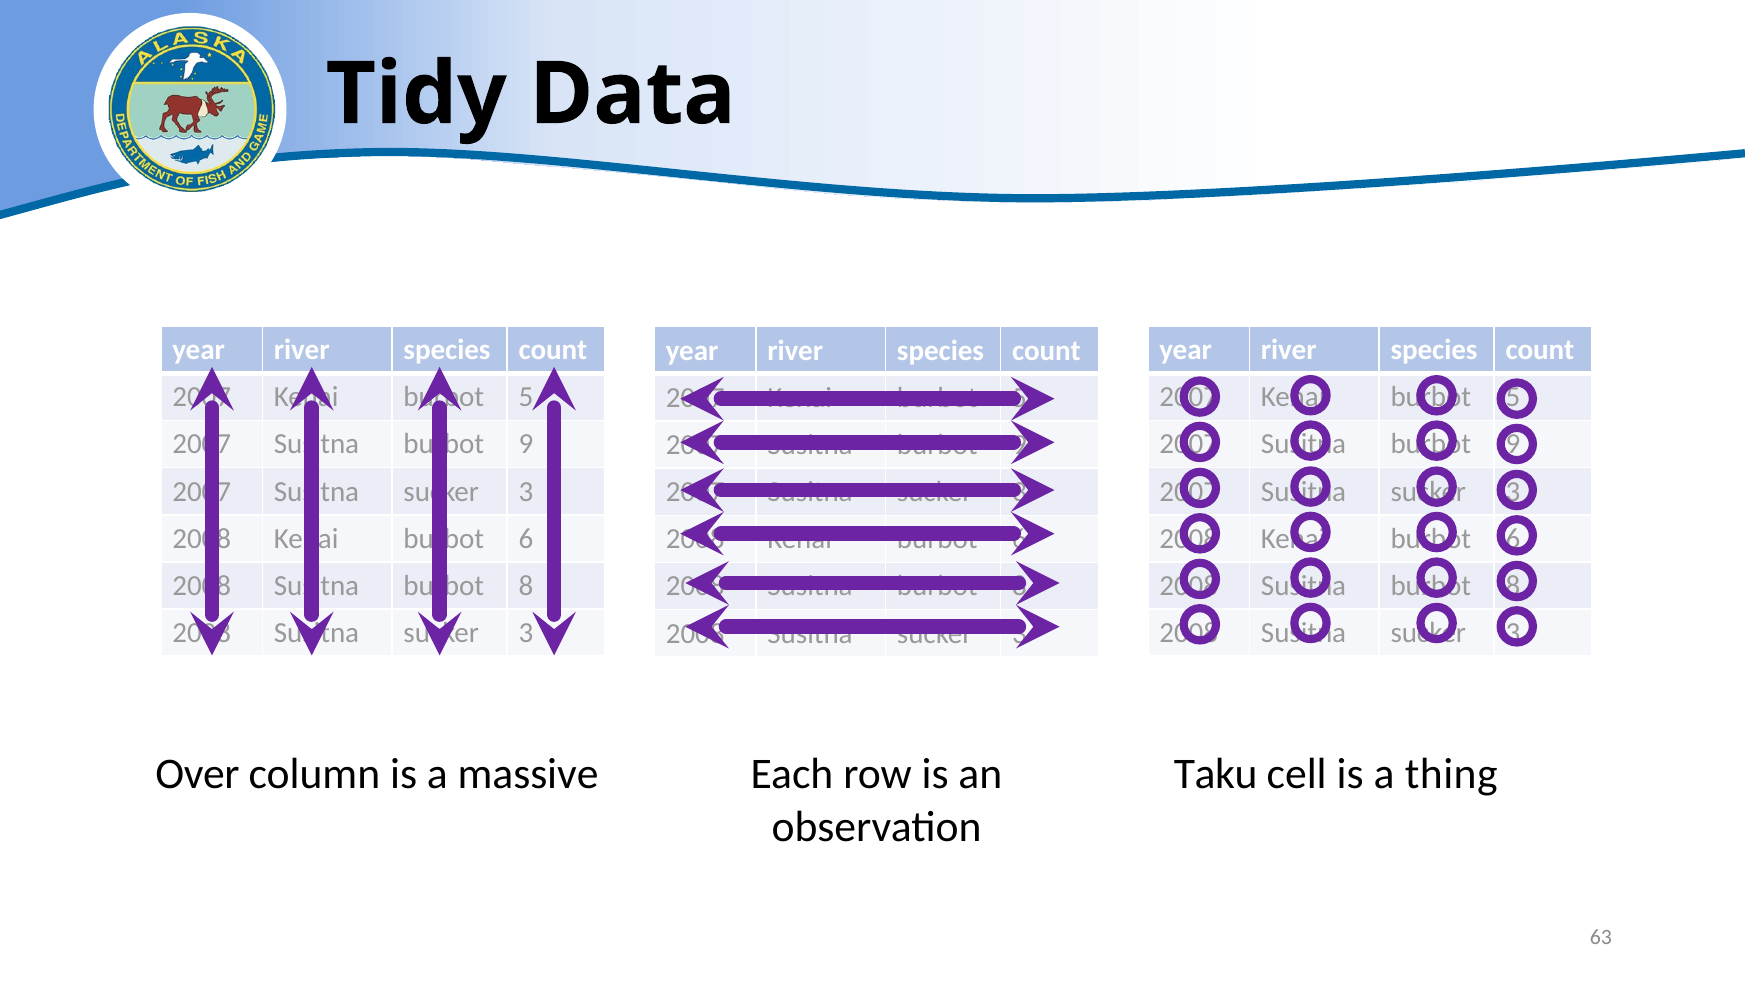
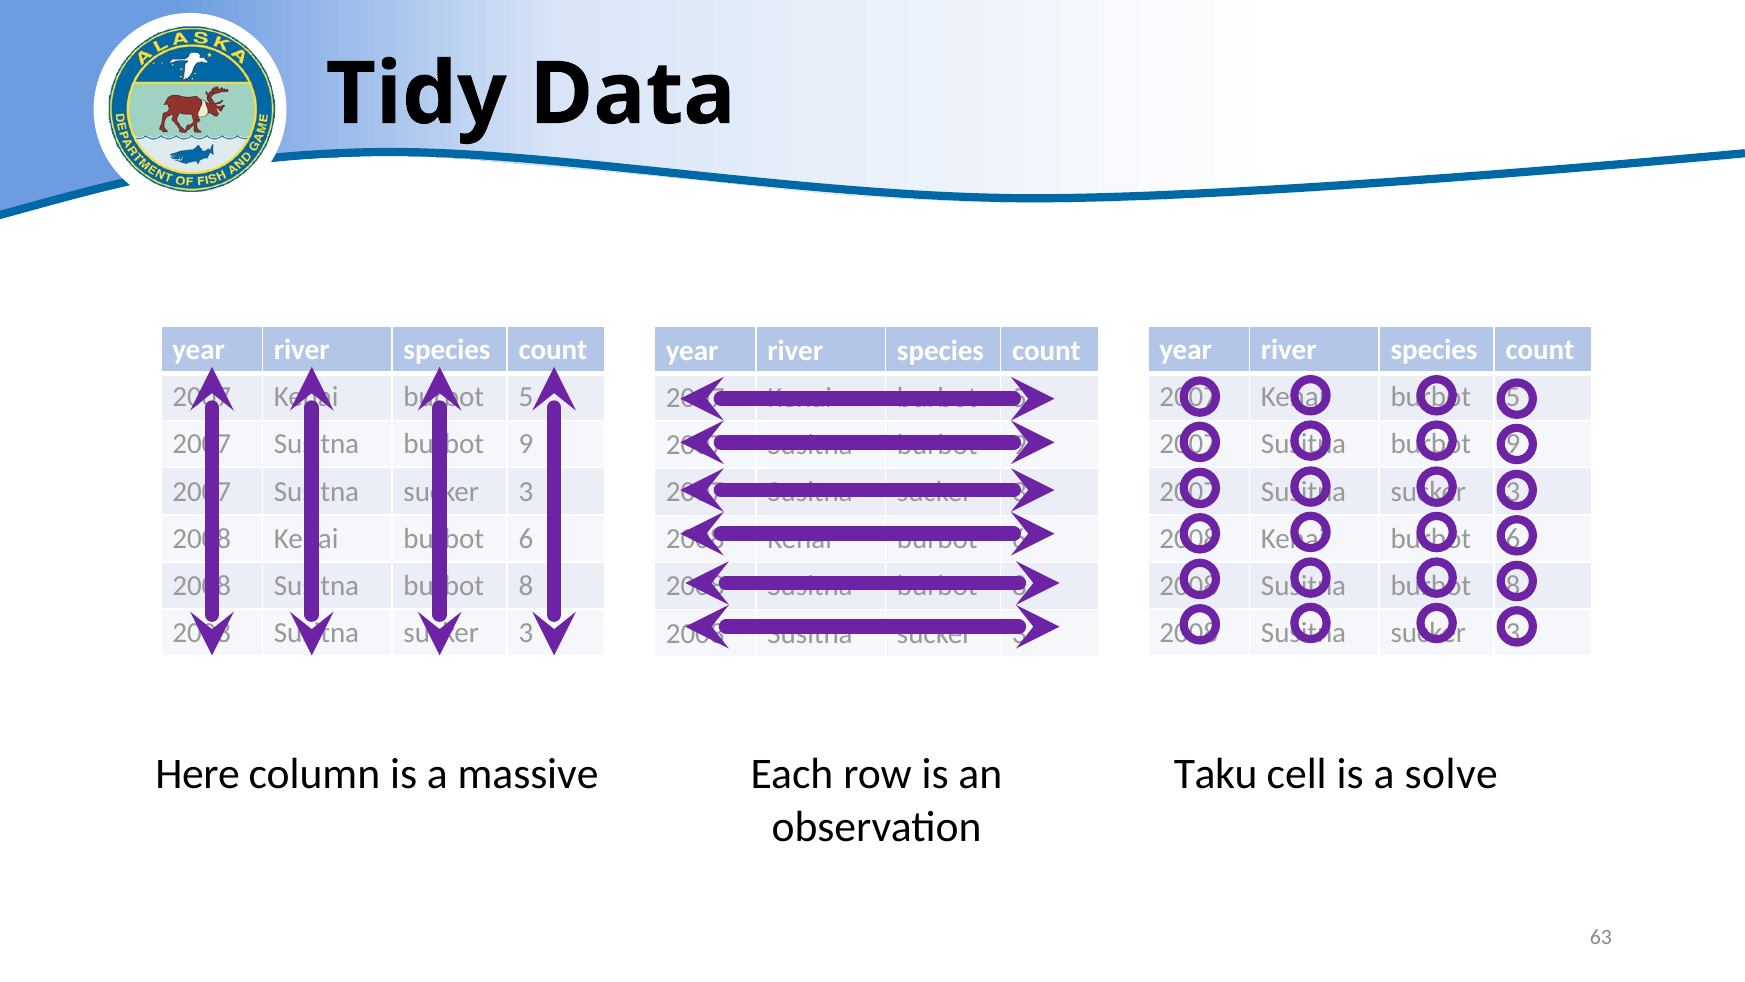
Over: Over -> Here (198, 774)
thing: thing -> solve (1451, 774)
